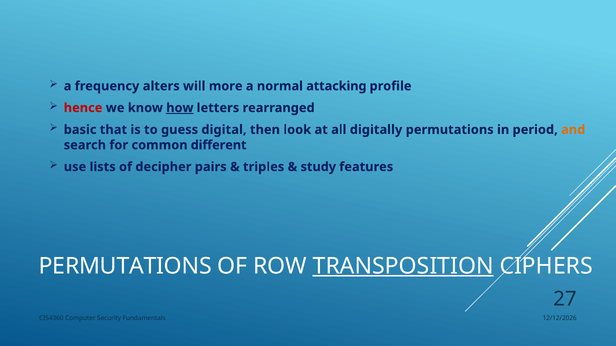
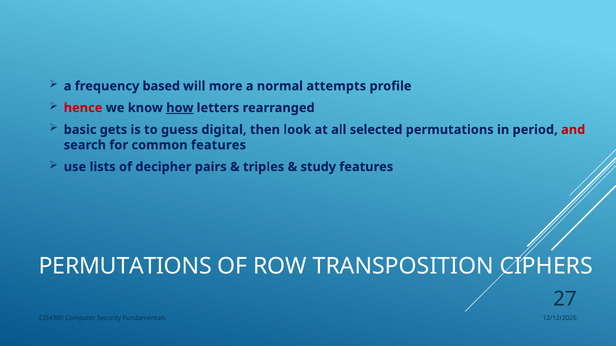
alters: alters -> based (161, 86)
attacking: attacking -> attempts (336, 86)
that: that -> gets (113, 130)
digitally: digitally -> selected (376, 130)
and colour: orange -> red (573, 130)
common different: different -> features (218, 145)
TRANSPOSITION underline: present -> none (403, 266)
